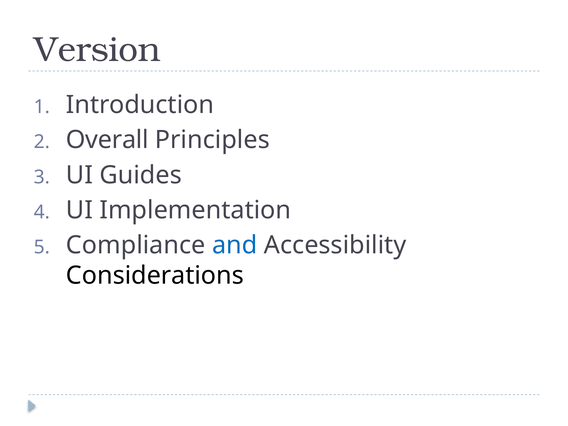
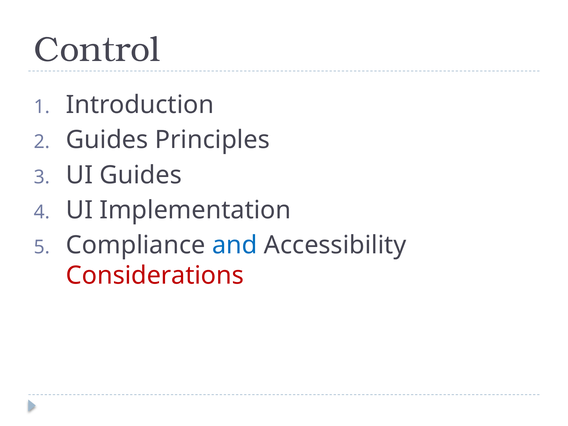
Version: Version -> Control (97, 50)
Overall: Overall -> Guides (107, 140)
Considerations colour: black -> red (155, 276)
